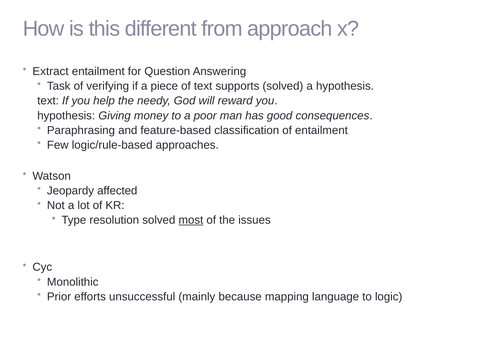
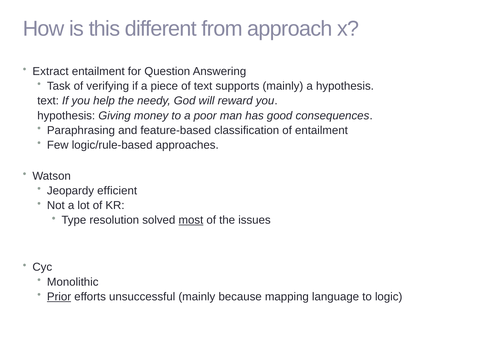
supports solved: solved -> mainly (283, 86)
affected: affected -> efficient (117, 191)
Prior underline: none -> present (59, 297)
